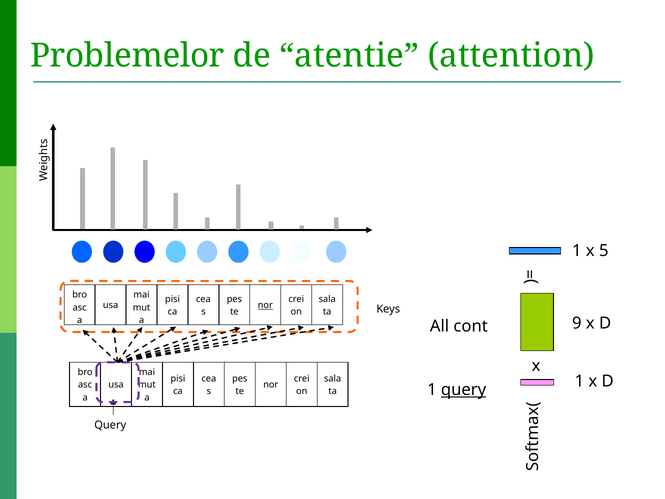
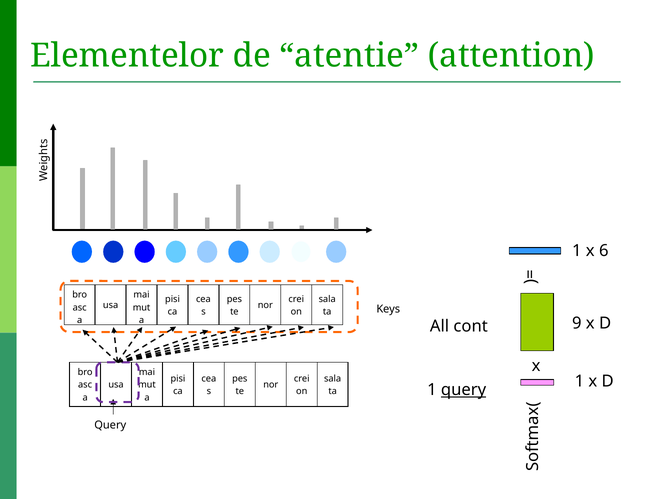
Problemelor: Problemelor -> Elementelor (127, 56)
5: 5 -> 6 (604, 251)
nor underline: present -> none (265, 305)
